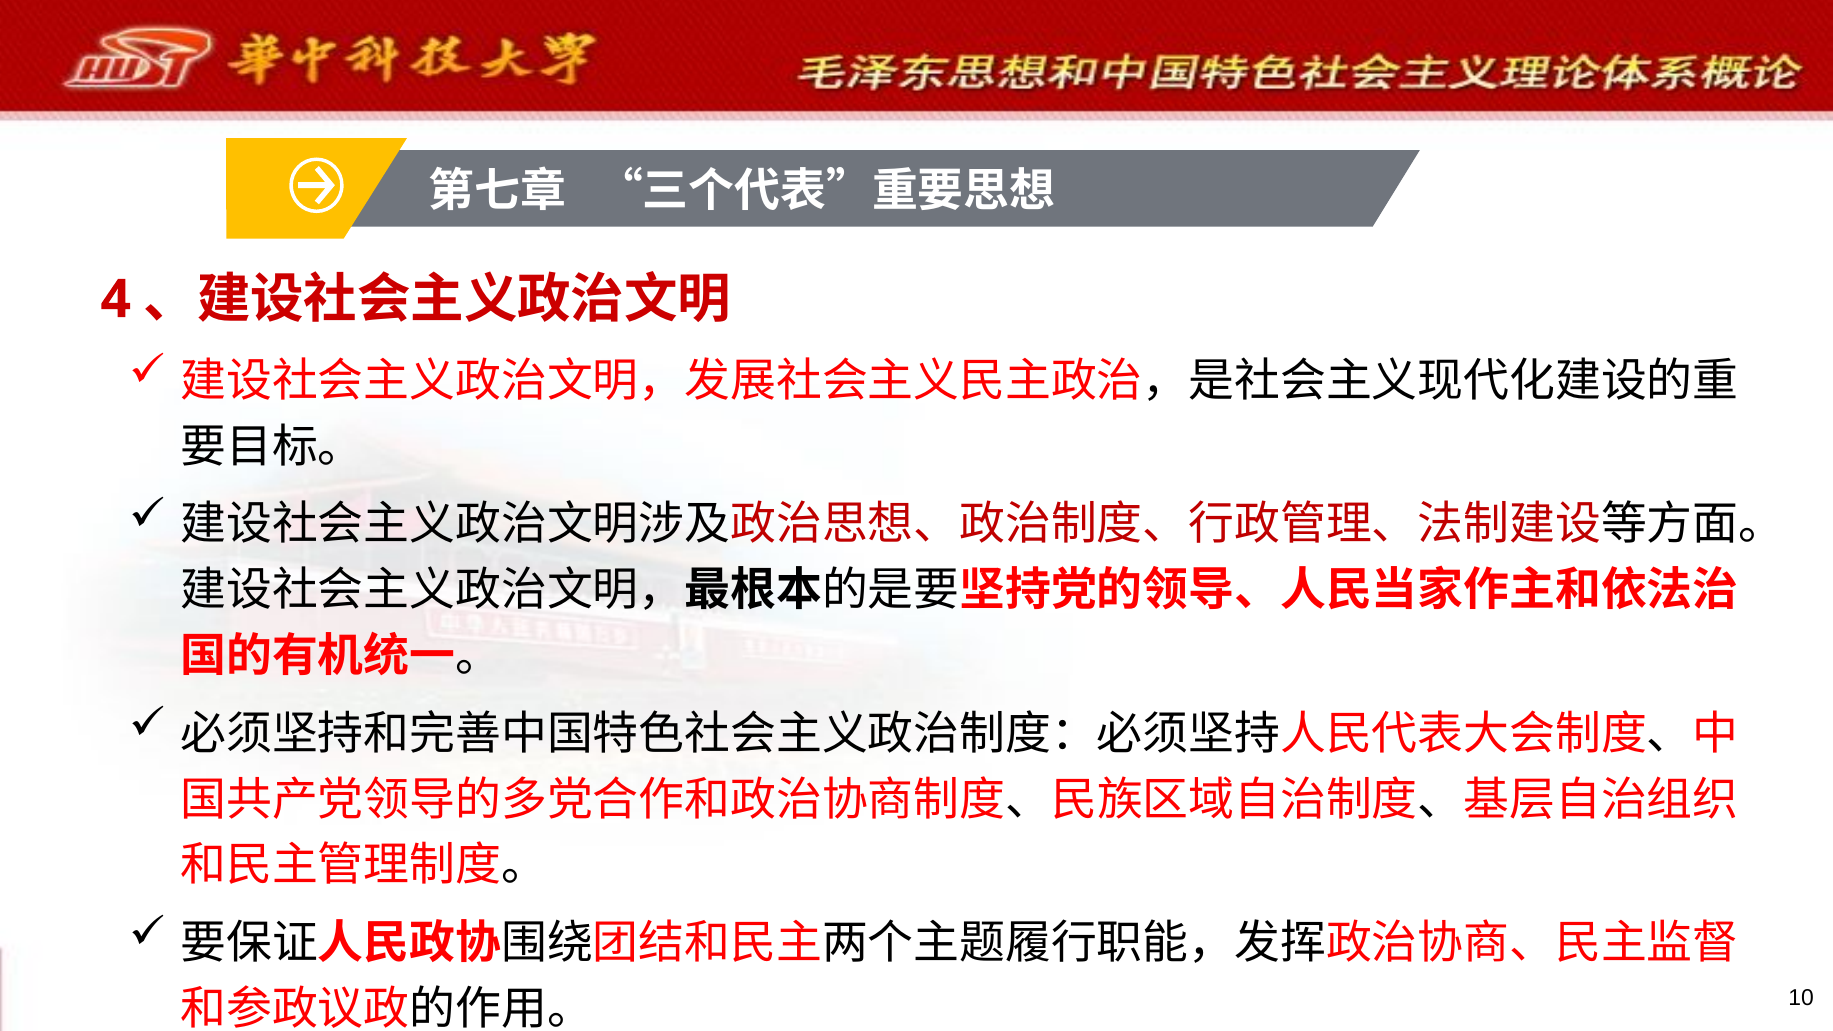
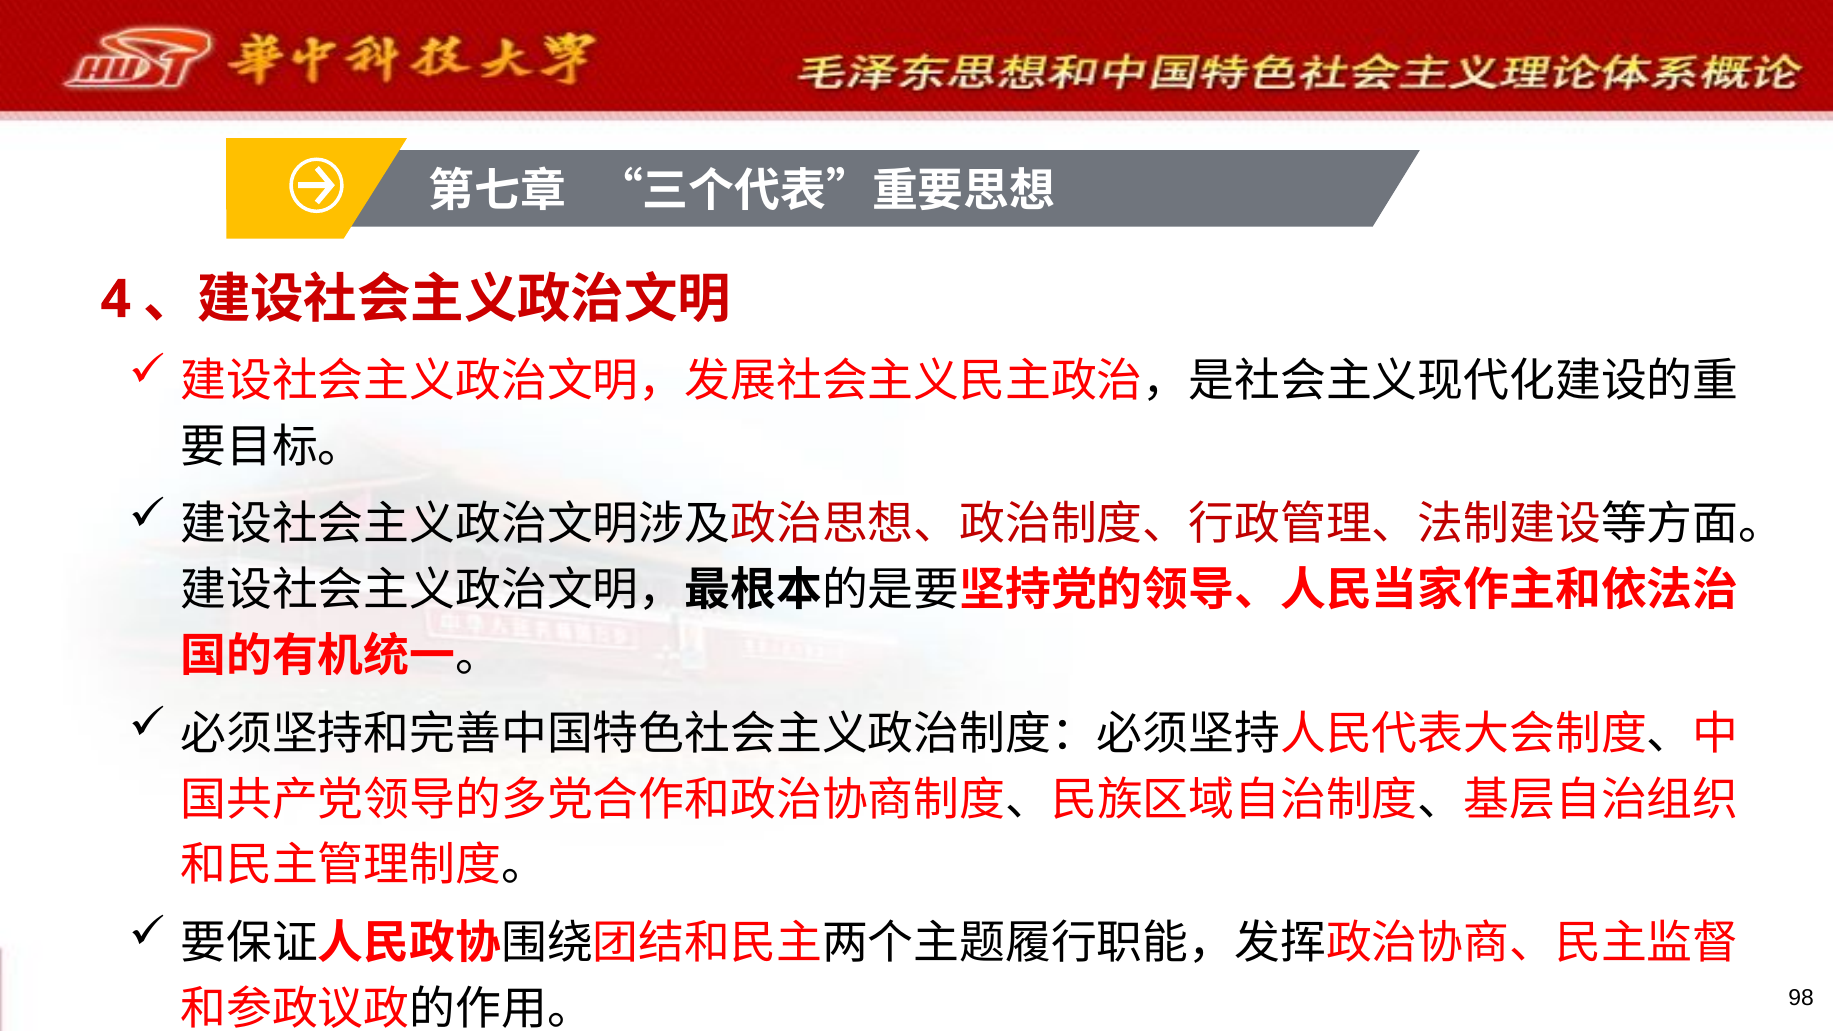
10: 10 -> 98 (1801, 998)
